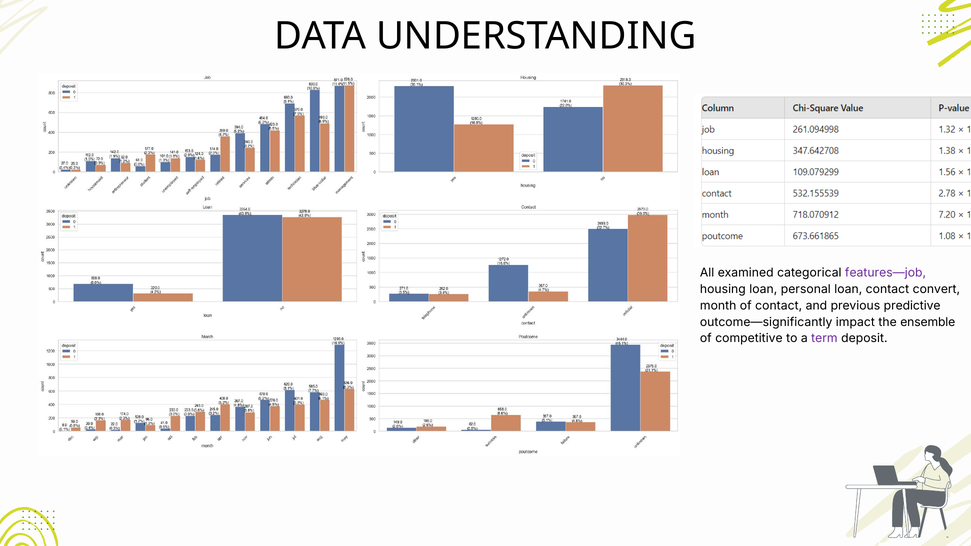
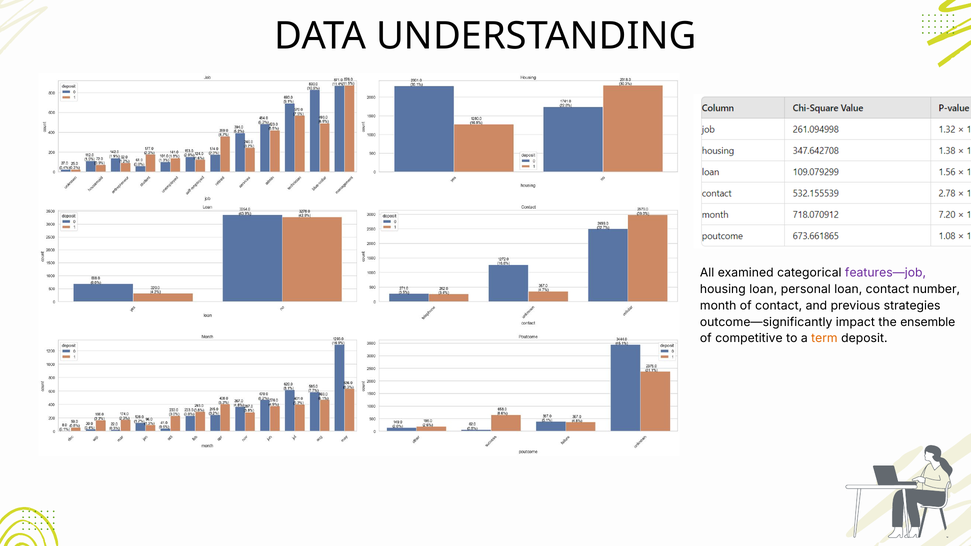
convert: convert -> number (936, 289)
predictive: predictive -> strategies (912, 306)
term colour: purple -> orange (824, 339)
